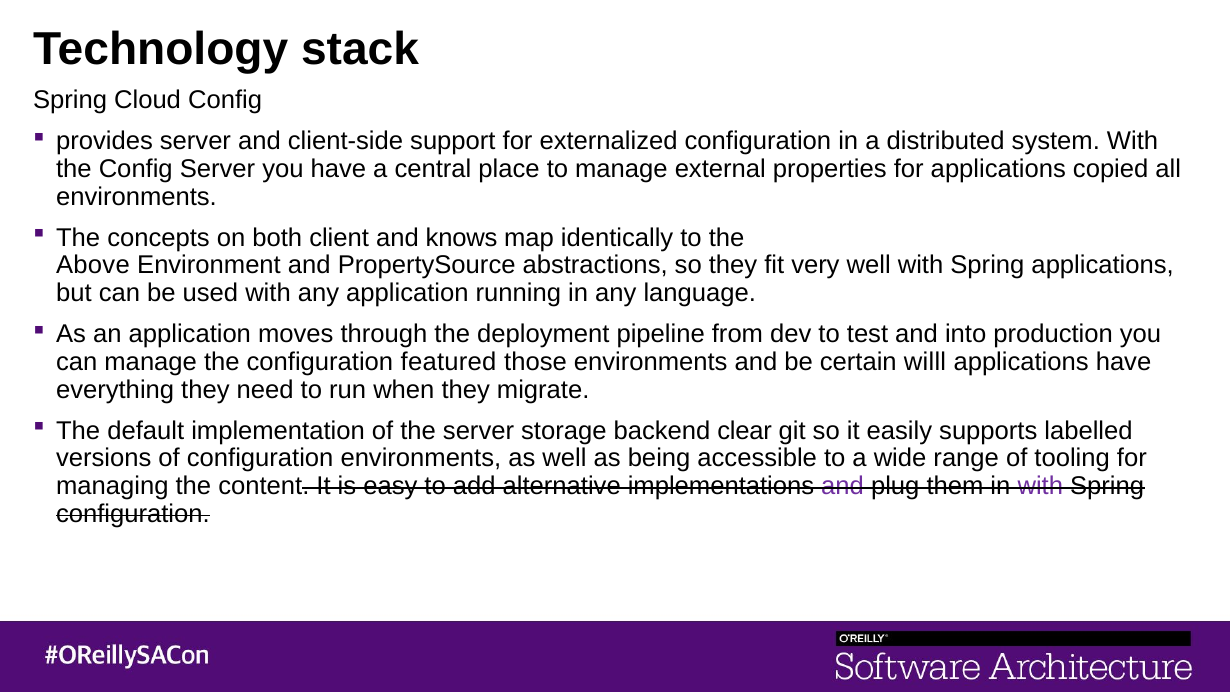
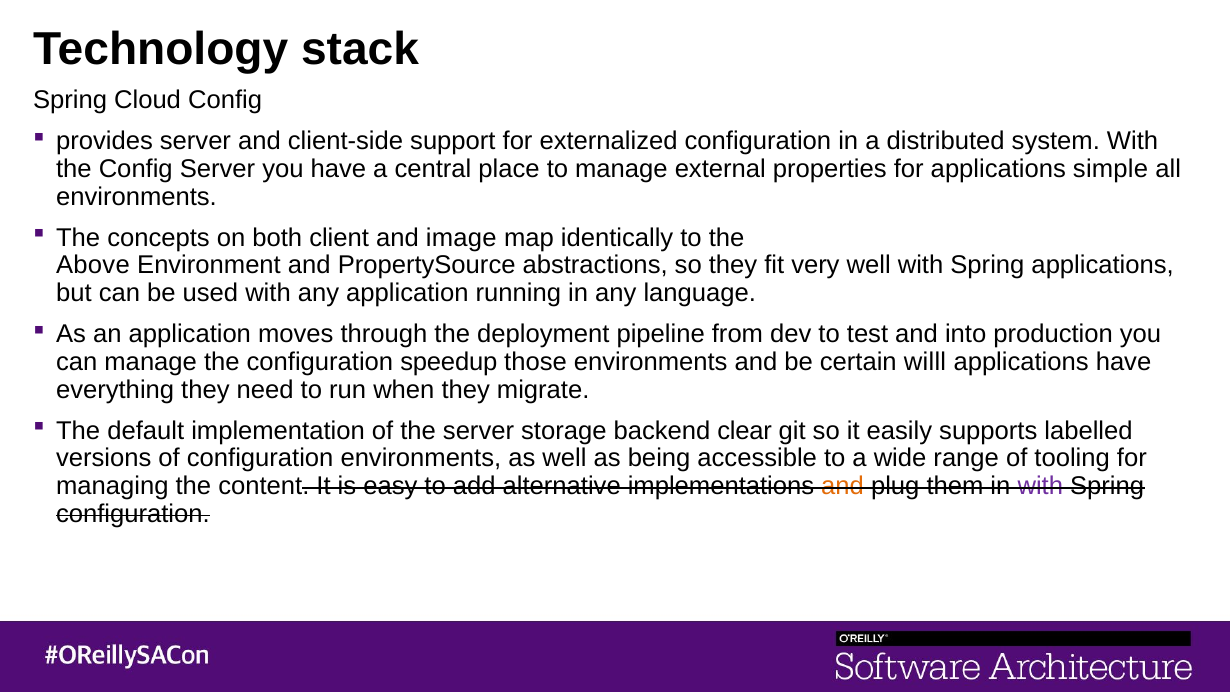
copied: copied -> simple (1111, 169)
knows: knows -> image (461, 238)
featured: featured -> speedup (449, 362)
and colour: purple -> orange (843, 486)
